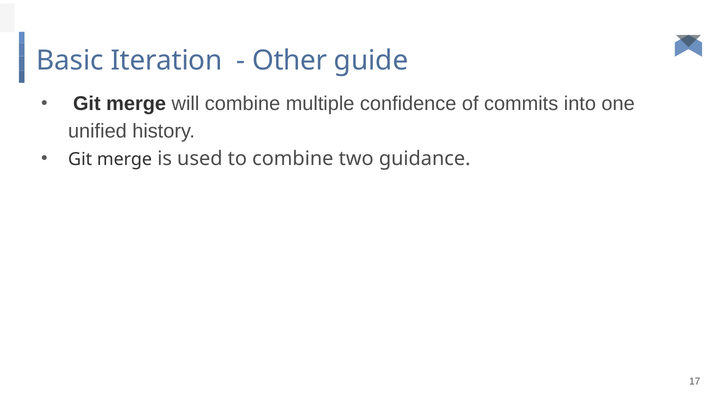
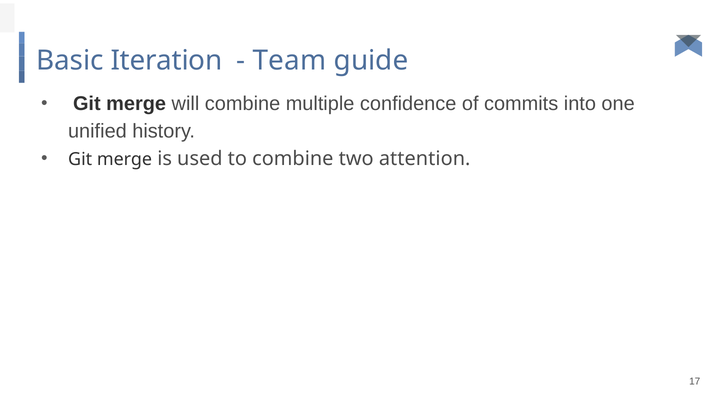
Other: Other -> Team (289, 61)
guidance: guidance -> attention (425, 159)
